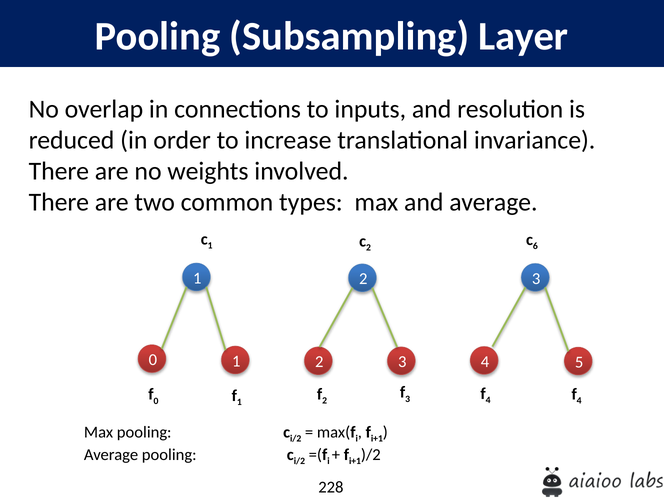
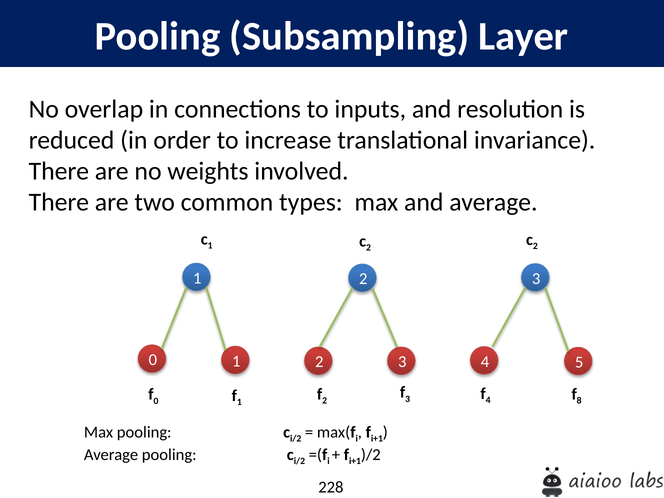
6: 6 -> 2 (535, 246)
4: 4 -> 8 (579, 401)
